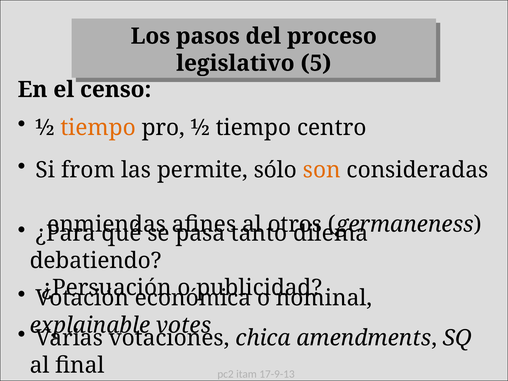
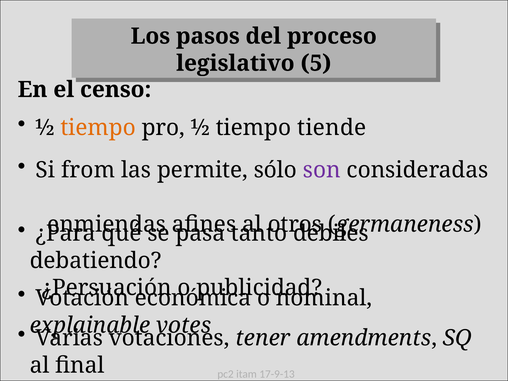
centro: centro -> tiende (332, 128)
son colour: orange -> purple (322, 170)
dilema: dilema -> débiles (331, 234)
chica: chica -> tener (263, 338)
